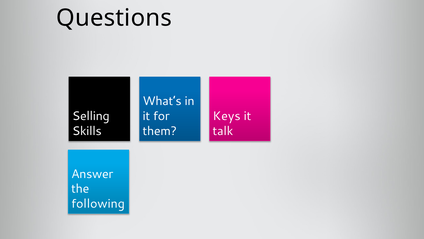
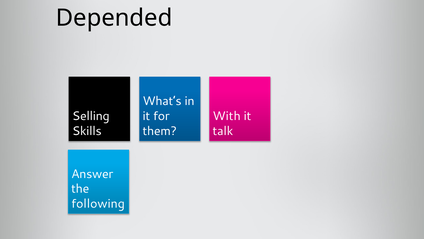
Questions: Questions -> Depended (114, 18)
Keys: Keys -> With (227, 116)
